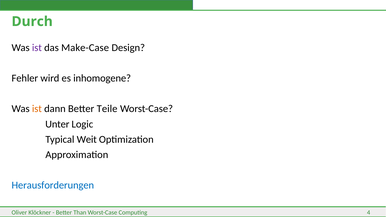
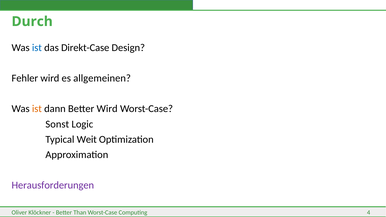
ist colour: purple -> blue (37, 48)
Make-Case: Make-Case -> Direkt-Case (85, 48)
inhomogene: inhomogene -> allgemeinen (102, 78)
Better Teile: Teile -> Wird (107, 109)
Unter: Unter -> Sonst (57, 124)
Herausforderungen colour: blue -> purple (53, 185)
